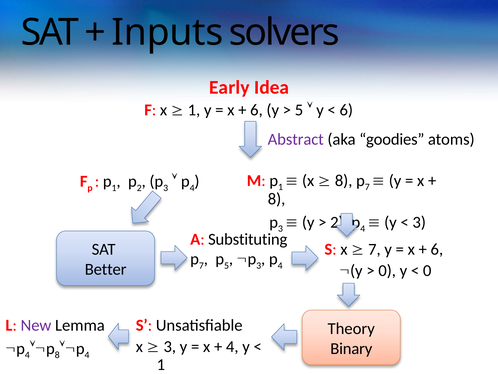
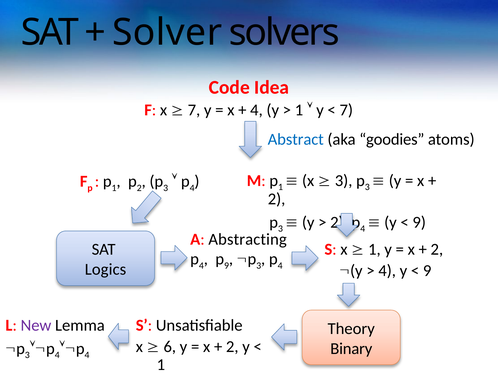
Inputs: Inputs -> Solver (167, 32)
Early: Early -> Code (229, 87)
1: 1 -> 7 (194, 110)
6: 6 -> 4 (256, 110)
5: 5 -> 1 (299, 110)
6: 6 -> 7 (346, 110)
Abstract colour: purple -> blue (296, 139)
8: 8 -> 3 (344, 180)
7: 7 -> 3 (367, 187)
8: 8 -> 2 (277, 199)
3: 3 -> 9 (419, 222)
Substituting: Substituting -> Abstracting (248, 239)
7: 7 -> 1 (374, 249)
6: 6 -> 2 (437, 249)
7: 7 -> 4 (201, 265)
5: 5 -> 9 (227, 265)
Better: Better -> Logics (105, 269)
0: 0 -> 4 (387, 270)
0: 0 -> 9 (427, 270)
3: 3 -> 6 (170, 346)
4: 4 -> 2 (232, 346)
4: 4 -> 3 (27, 355)
8: 8 -> 4 (57, 355)
